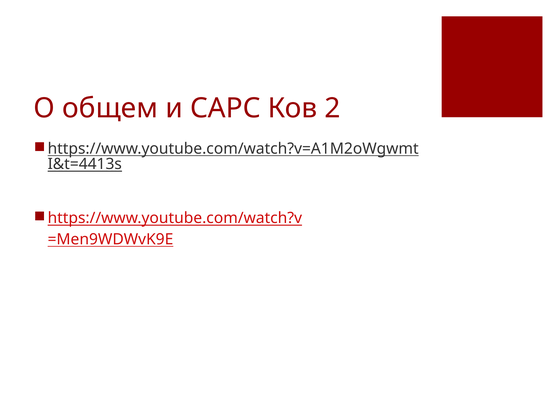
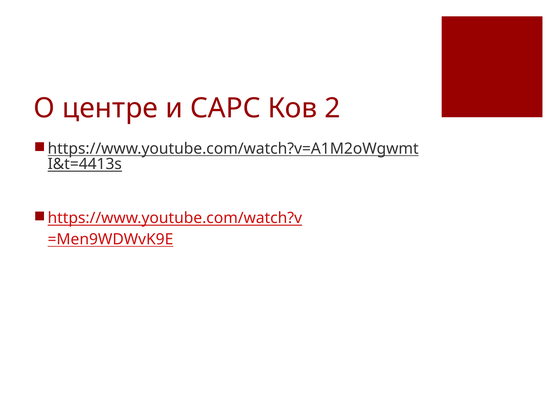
общем: общем -> центре (110, 108)
